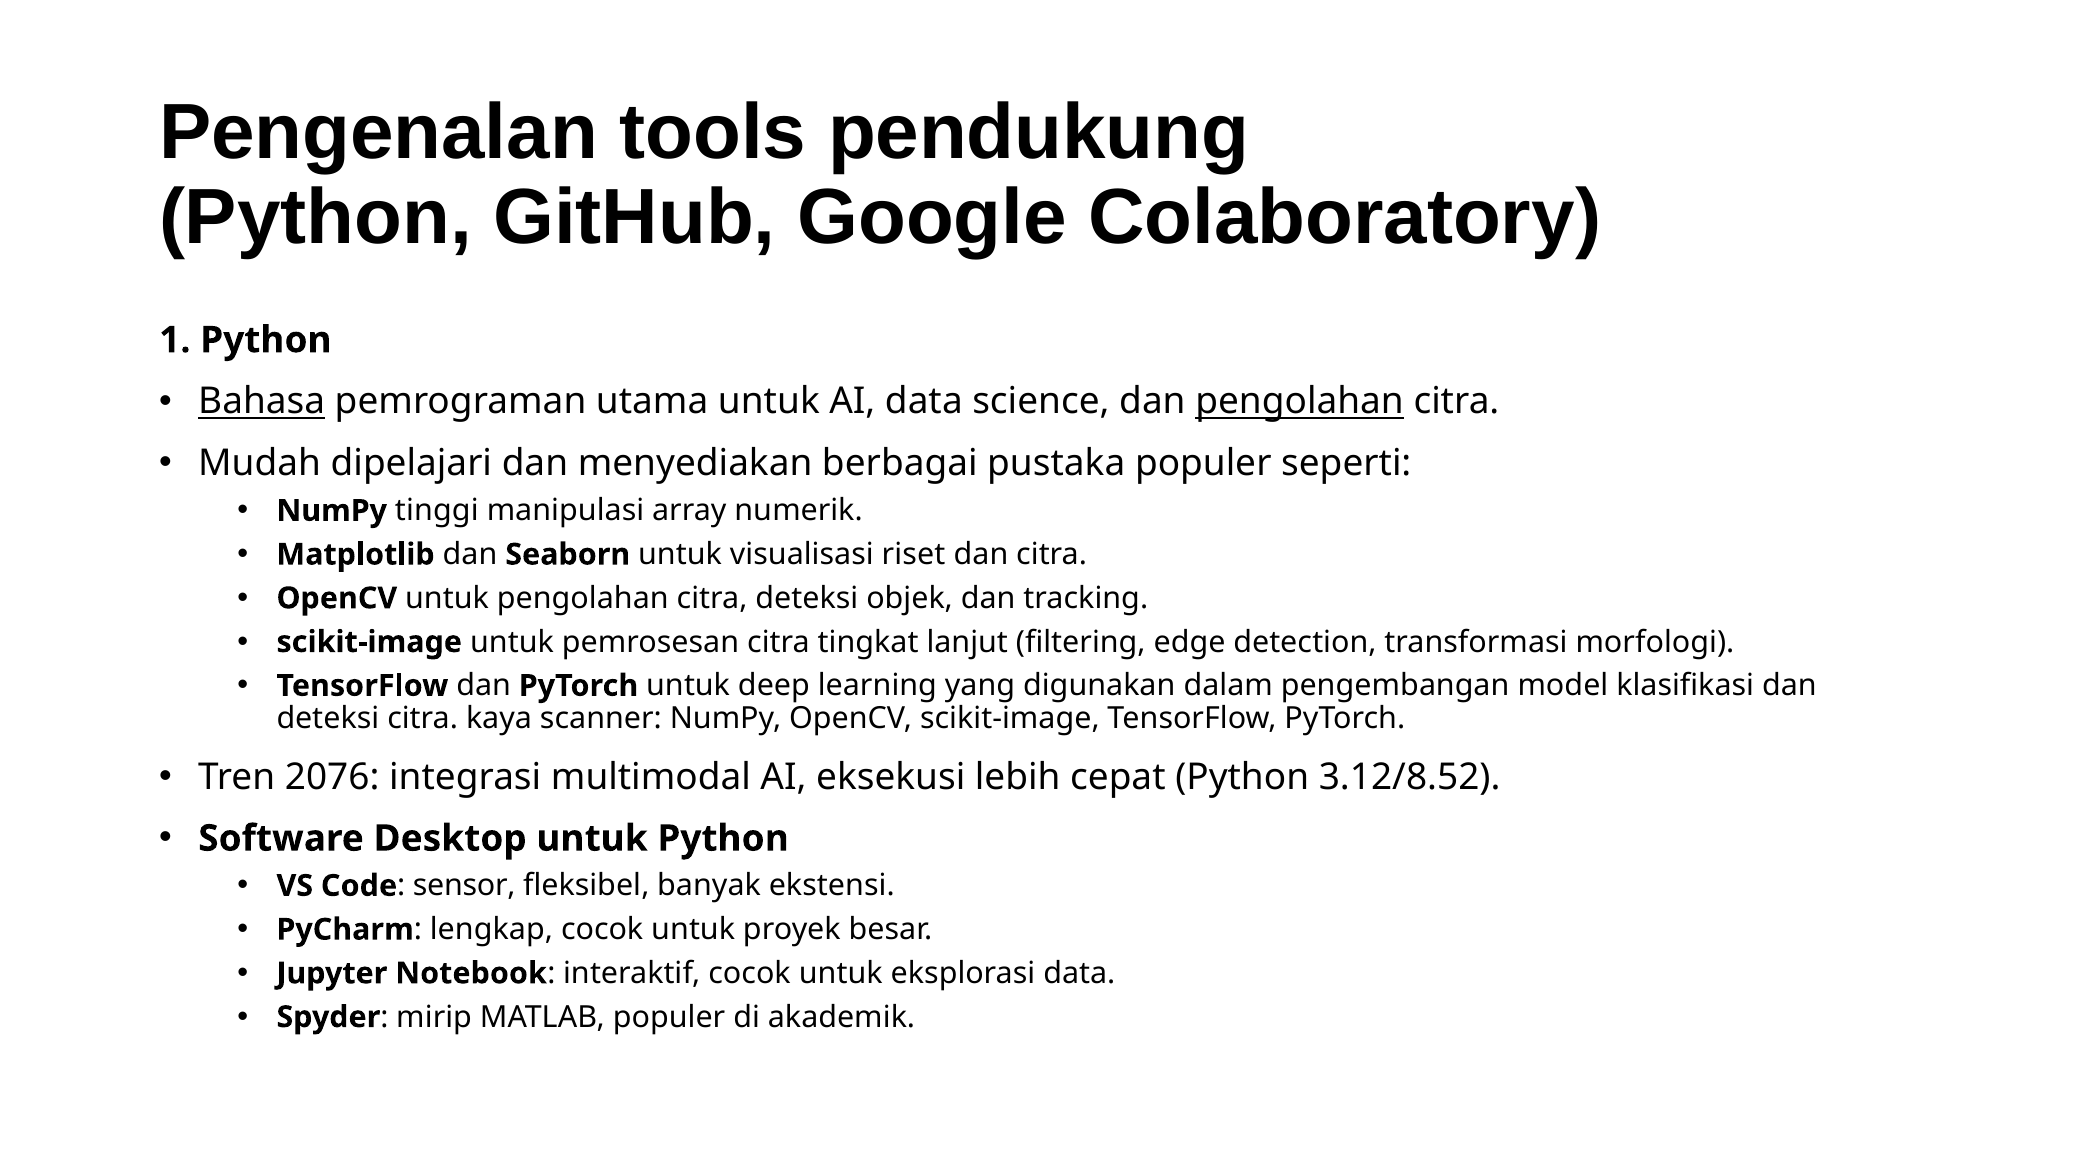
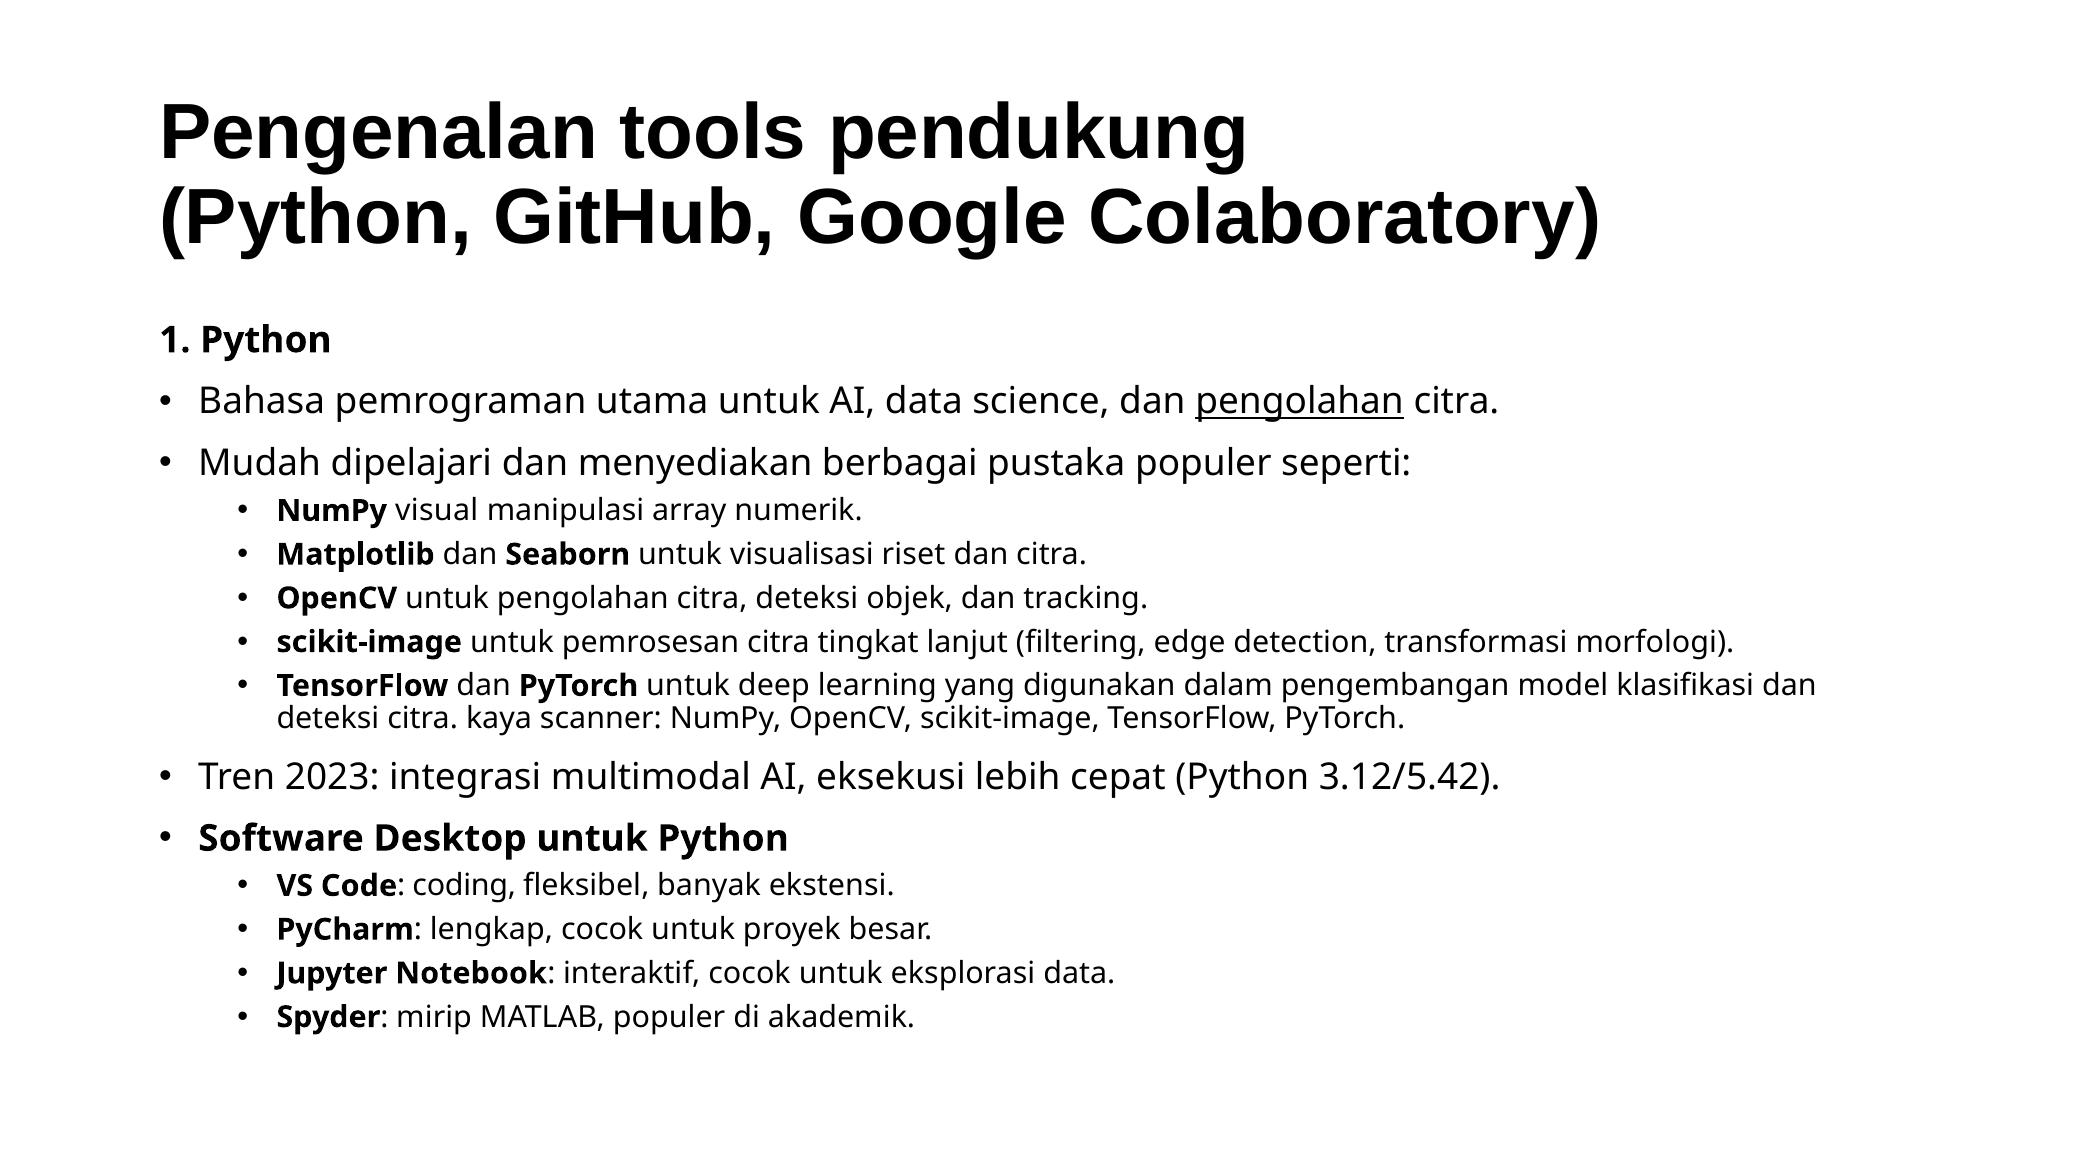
Bahasa underline: present -> none (262, 402)
tinggi: tinggi -> visual (437, 511)
2076: 2076 -> 2023 (332, 777)
3.12/8.52: 3.12/8.52 -> 3.12/5.42 (1410, 777)
sensor: sensor -> coding (464, 886)
